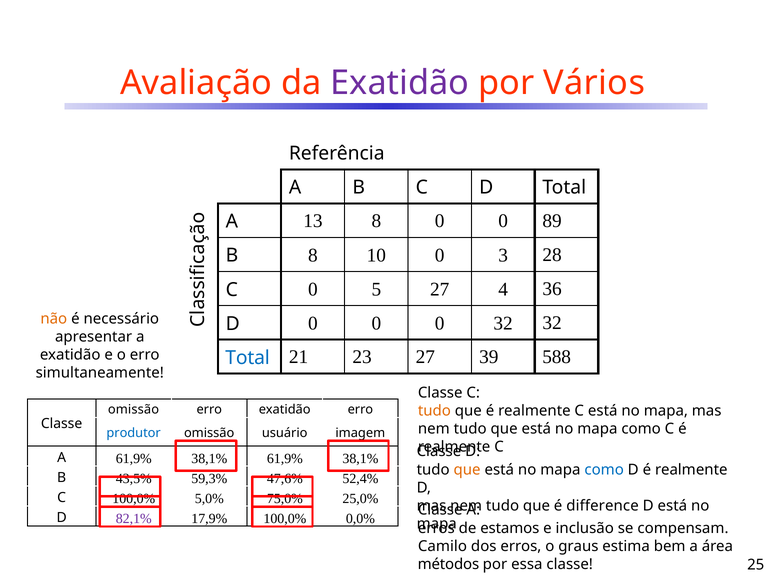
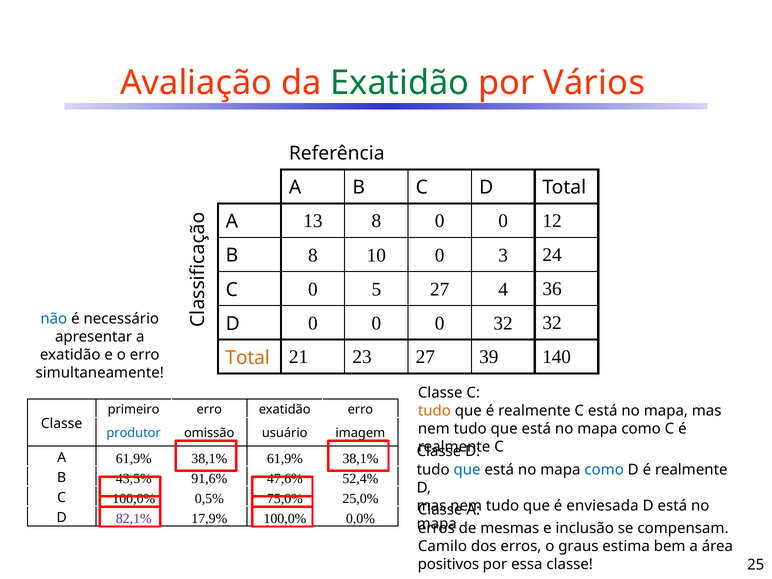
Exatidão colour: purple -> green (400, 83)
89: 89 -> 12 (552, 221)
28: 28 -> 24 (552, 255)
não colour: orange -> blue (54, 319)
Total colour: blue -> orange (248, 358)
588: 588 -> 140 (557, 357)
omissão: omissão -> primeiro (134, 410)
que colour: orange -> blue (467, 470)
59,3%: 59,3% -> 91,6% (209, 479)
5,0%: 5,0% -> 0,5% (209, 499)
difference: difference -> enviesada (603, 506)
estamos: estamos -> mesmas (510, 528)
métodos: métodos -> positivos (448, 564)
